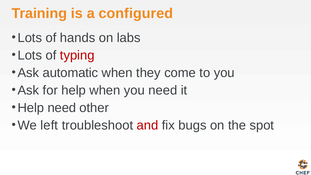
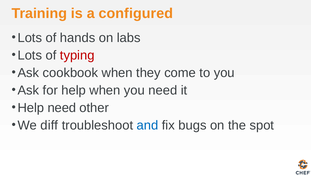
automatic: automatic -> cookbook (70, 73)
left: left -> diff (49, 125)
and colour: red -> blue (147, 125)
